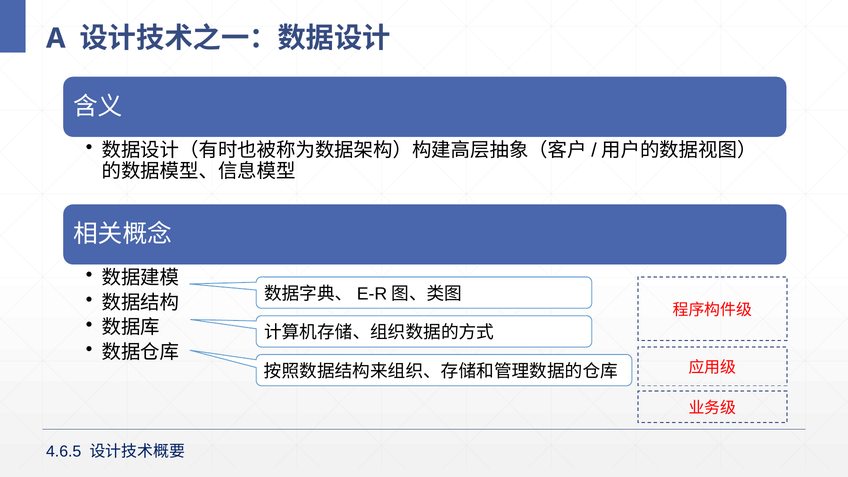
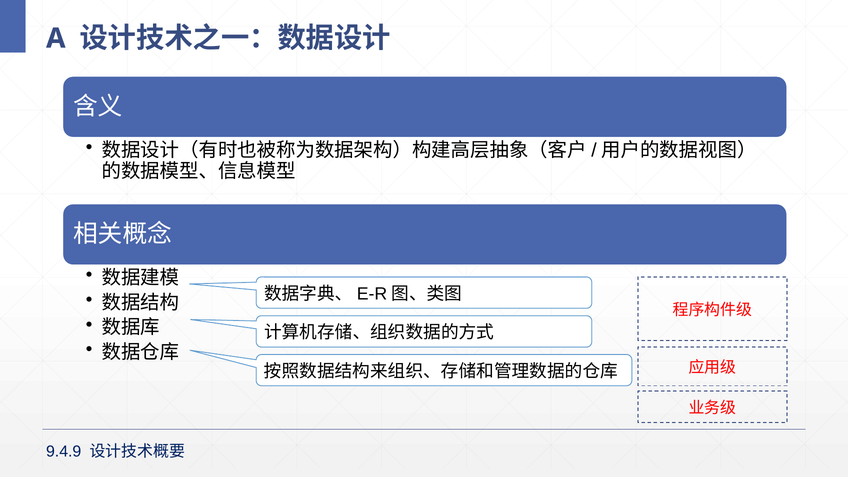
4.6.5: 4.6.5 -> 9.4.9 (64, 451)
